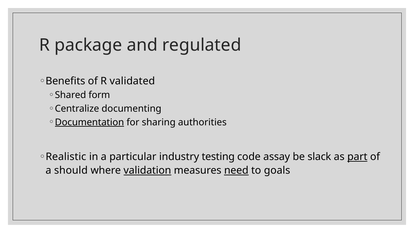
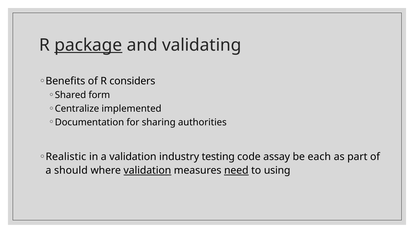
package underline: none -> present (88, 45)
regulated: regulated -> validating (202, 45)
validated: validated -> considers (132, 81)
documenting: documenting -> implemented (132, 109)
Documentation underline: present -> none (89, 122)
a particular: particular -> validation (133, 157)
slack: slack -> each (319, 157)
part underline: present -> none (357, 157)
goals: goals -> using (277, 170)
